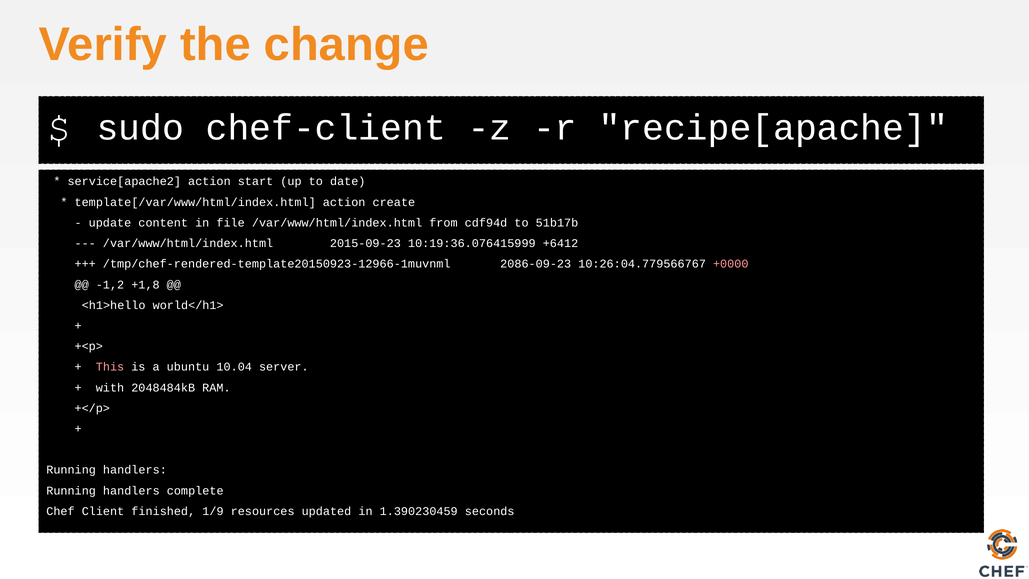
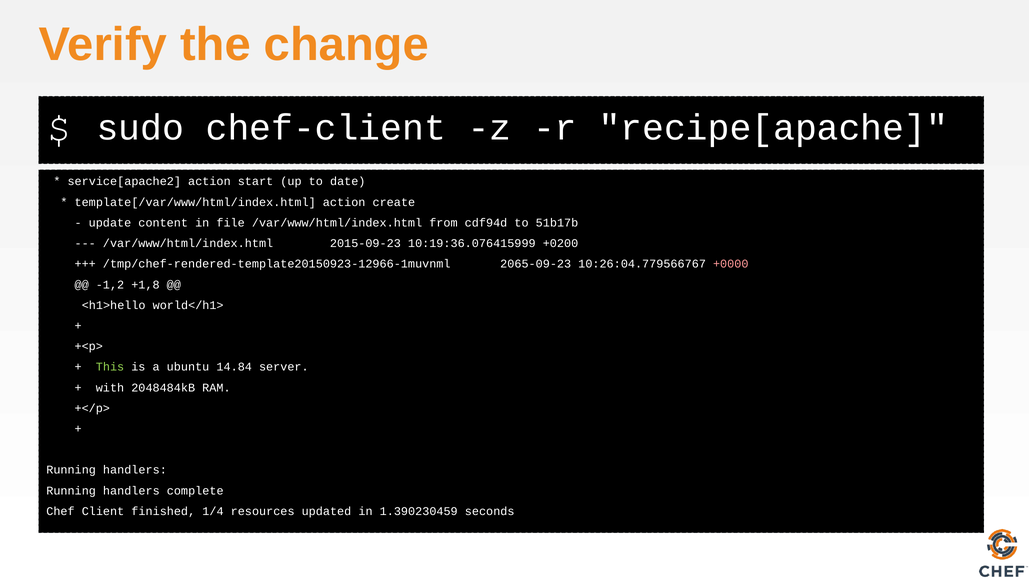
+6412: +6412 -> +0200 (560, 243)
2086-09-23: 2086-09-23 -> 2065-09-23 (536, 264)
This colour: pink -> light green (110, 367)
10.04: 10.04 -> 14.84 (234, 367)
1/9: 1/9 -> 1/4 (213, 511)
